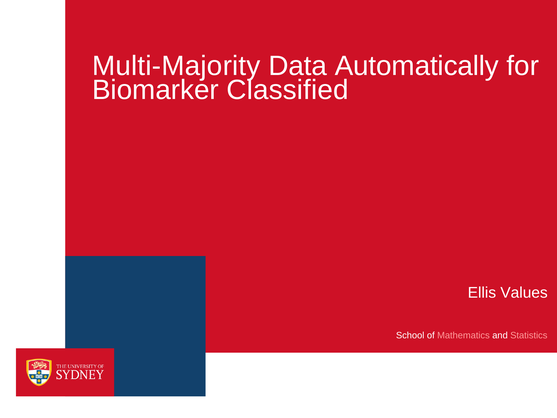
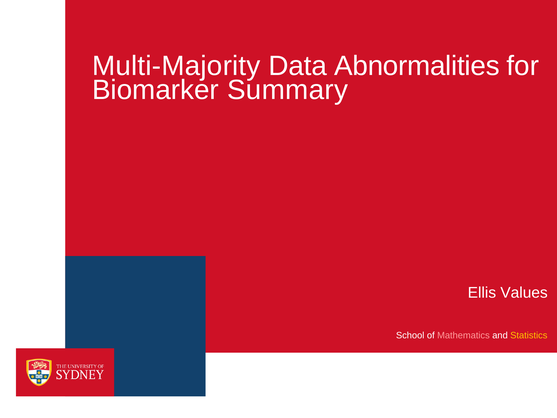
Automatically: Automatically -> Abnormalities (417, 66)
Classified: Classified -> Summary (288, 90)
Statistics colour: pink -> yellow (529, 335)
